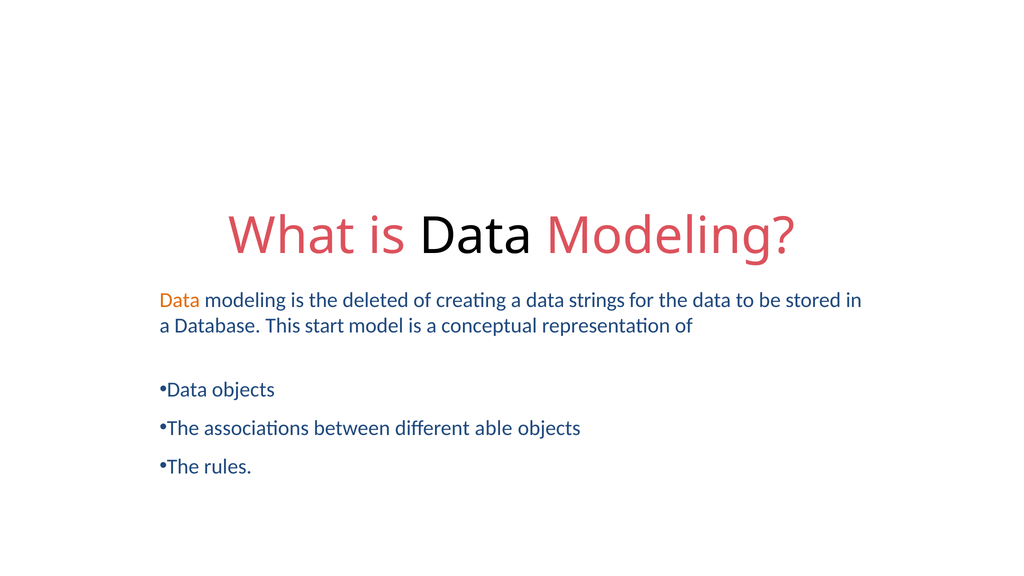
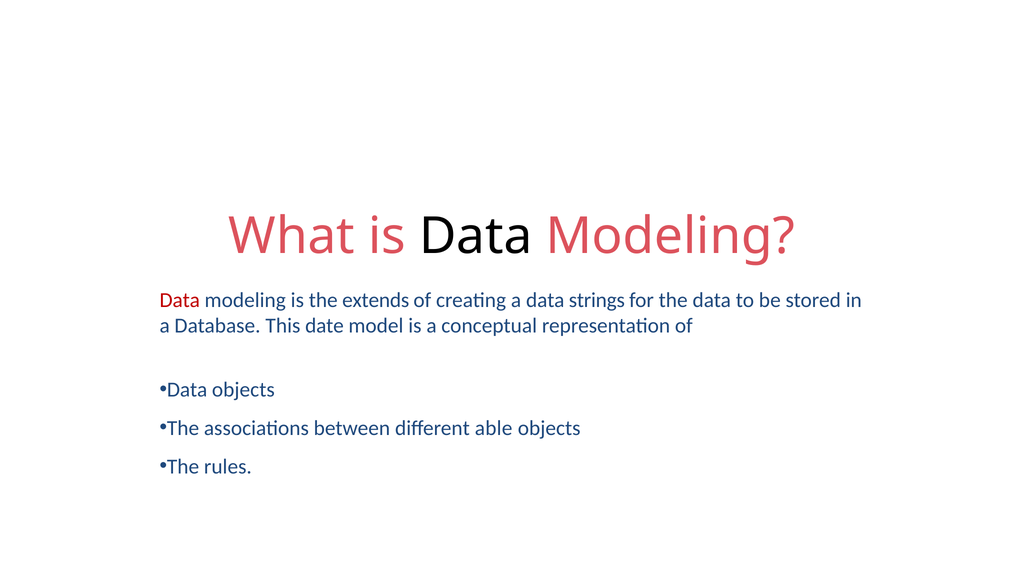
Data colour: orange -> red (180, 300)
deleted: deleted -> extends (376, 300)
start: start -> date (324, 326)
